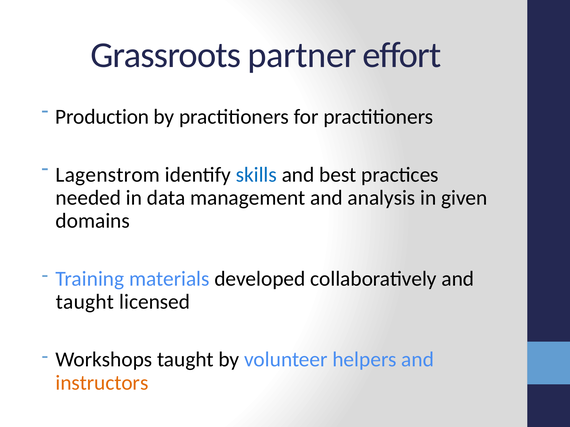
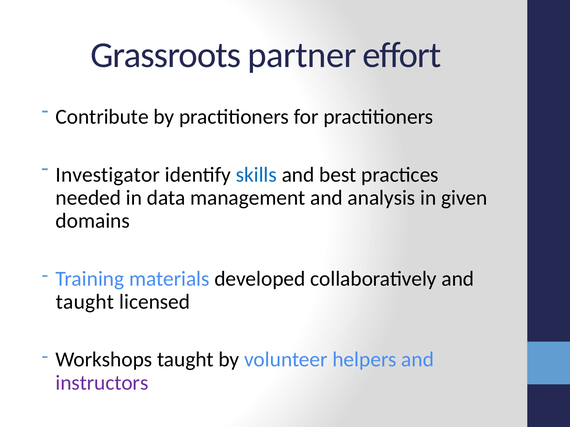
Production: Production -> Contribute (102, 117)
Lagenstrom: Lagenstrom -> Investigator (108, 175)
instructors colour: orange -> purple (102, 383)
